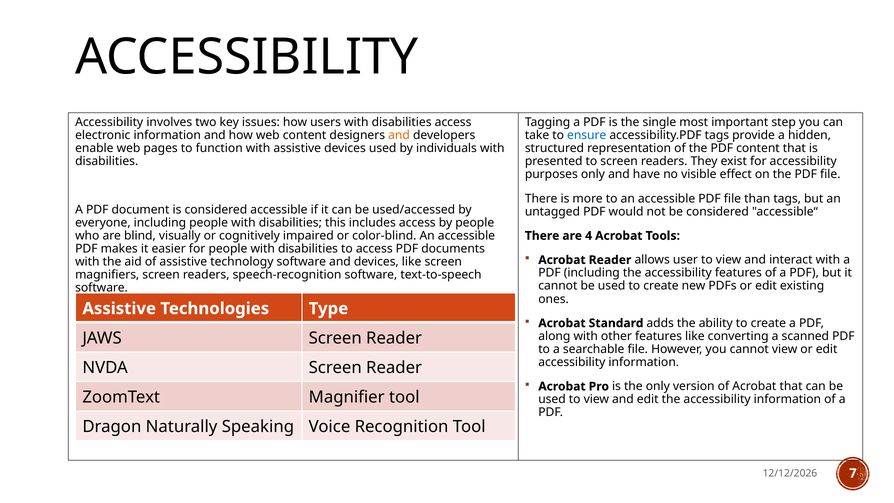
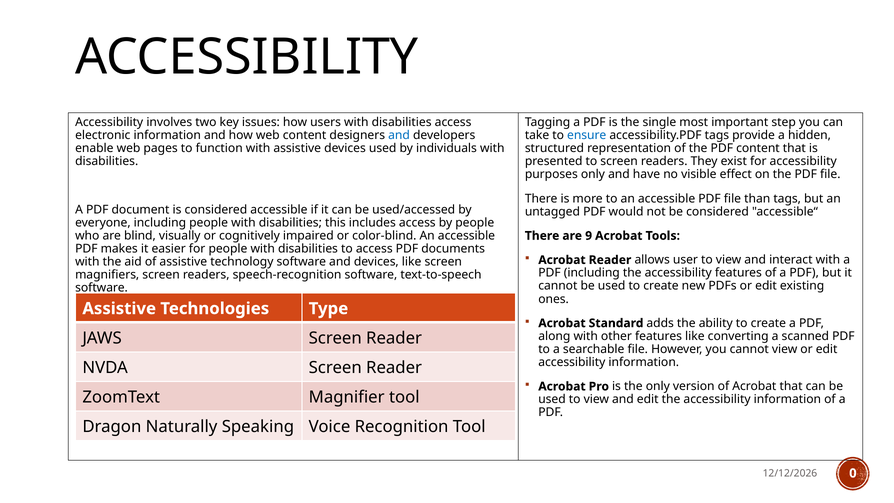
and colour: orange -> blue (399, 135)
4: 4 -> 9 (589, 236)
7: 7 -> 0 (853, 473)
